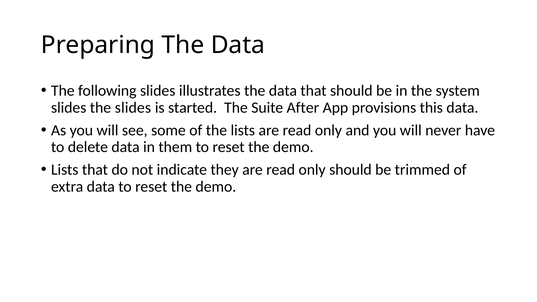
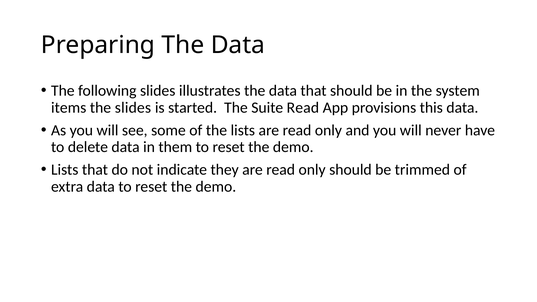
slides: slides -> items (69, 108)
Suite After: After -> Read (303, 108)
